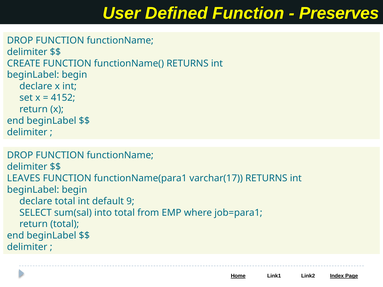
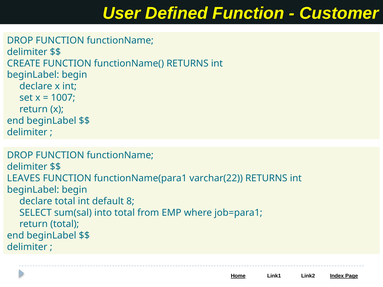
Preserves: Preserves -> Customer (339, 13)
4152: 4152 -> 1007 (63, 98)
varchar(17: varchar(17 -> varchar(22 (216, 178)
9: 9 -> 8 (130, 201)
